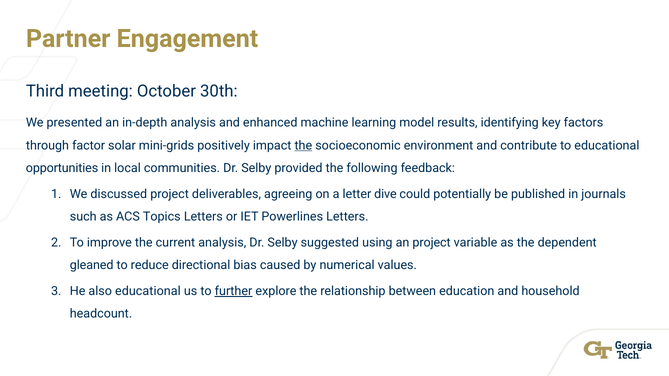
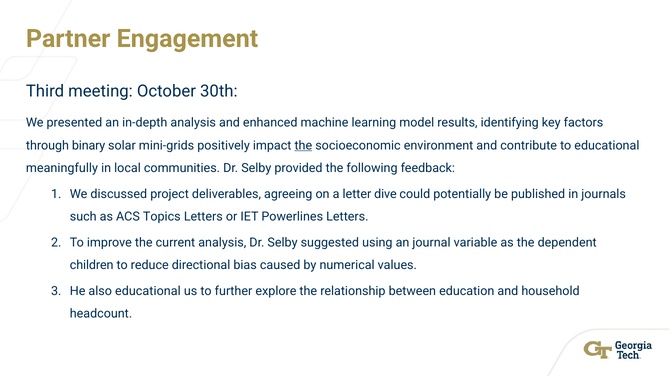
factor: factor -> binary (89, 146)
opportunities: opportunities -> meaningfully (62, 168)
an project: project -> journal (432, 243)
gleaned: gleaned -> children (92, 265)
further underline: present -> none (233, 291)
